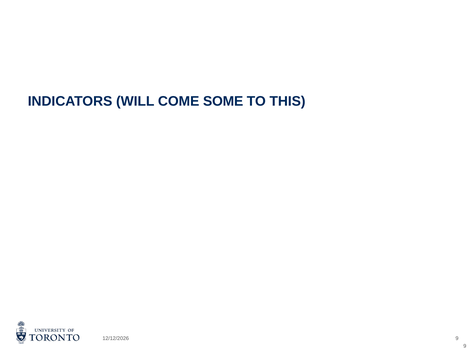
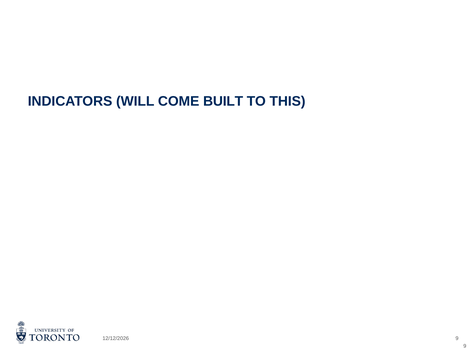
SOME: SOME -> BUILT (223, 101)
